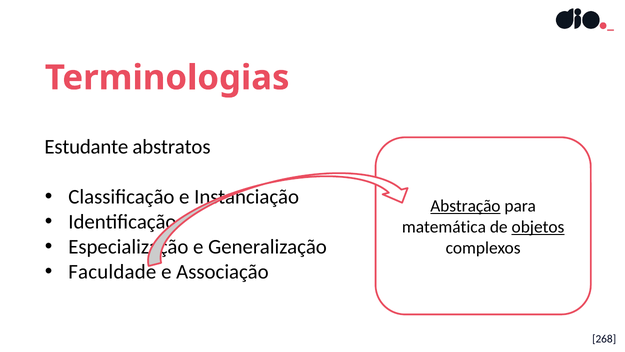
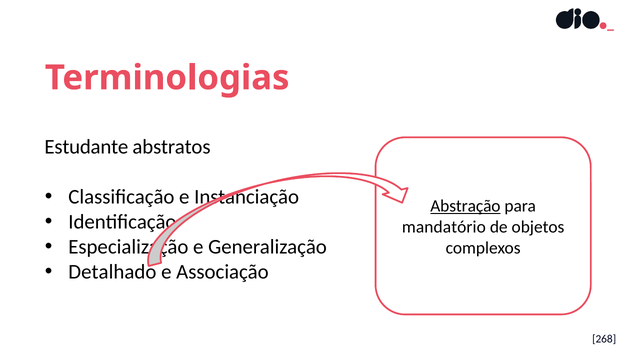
matemática: matemática -> mandatório (444, 227)
objetos underline: present -> none (538, 227)
Faculdade: Faculdade -> Detalhado (112, 272)
